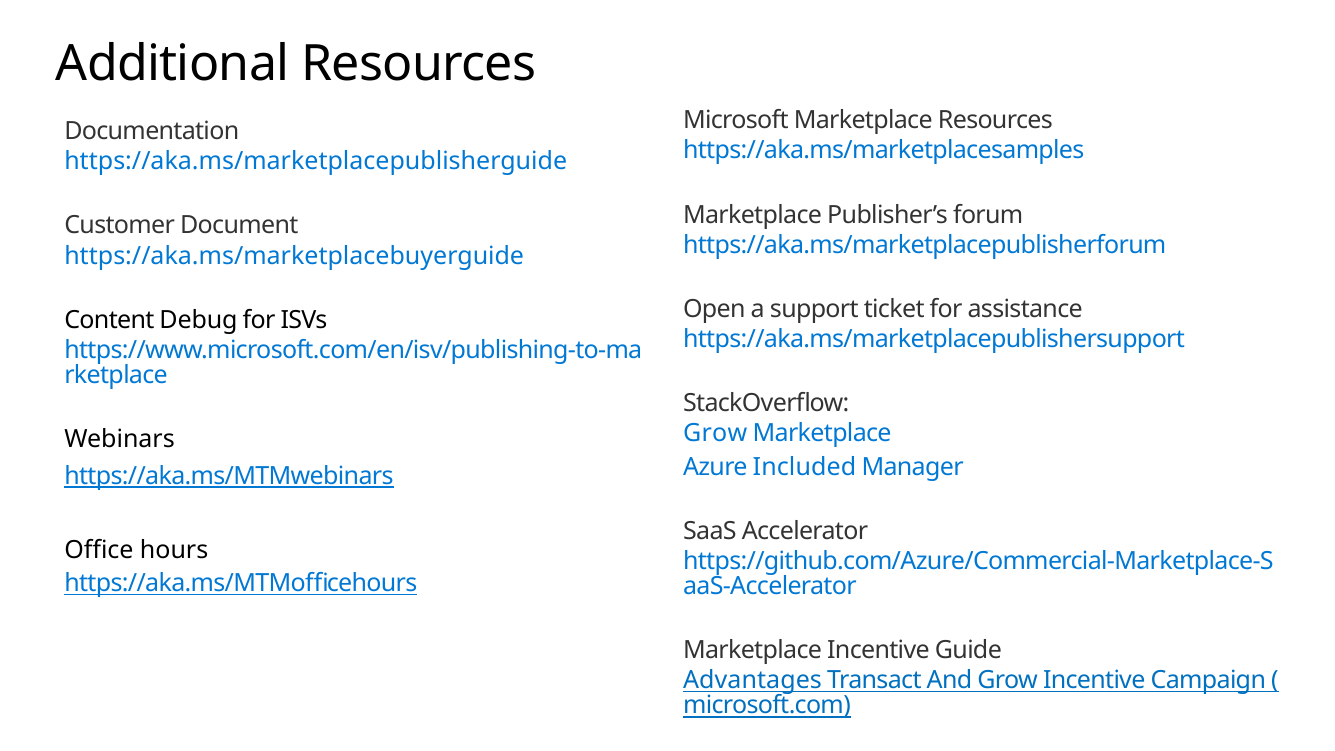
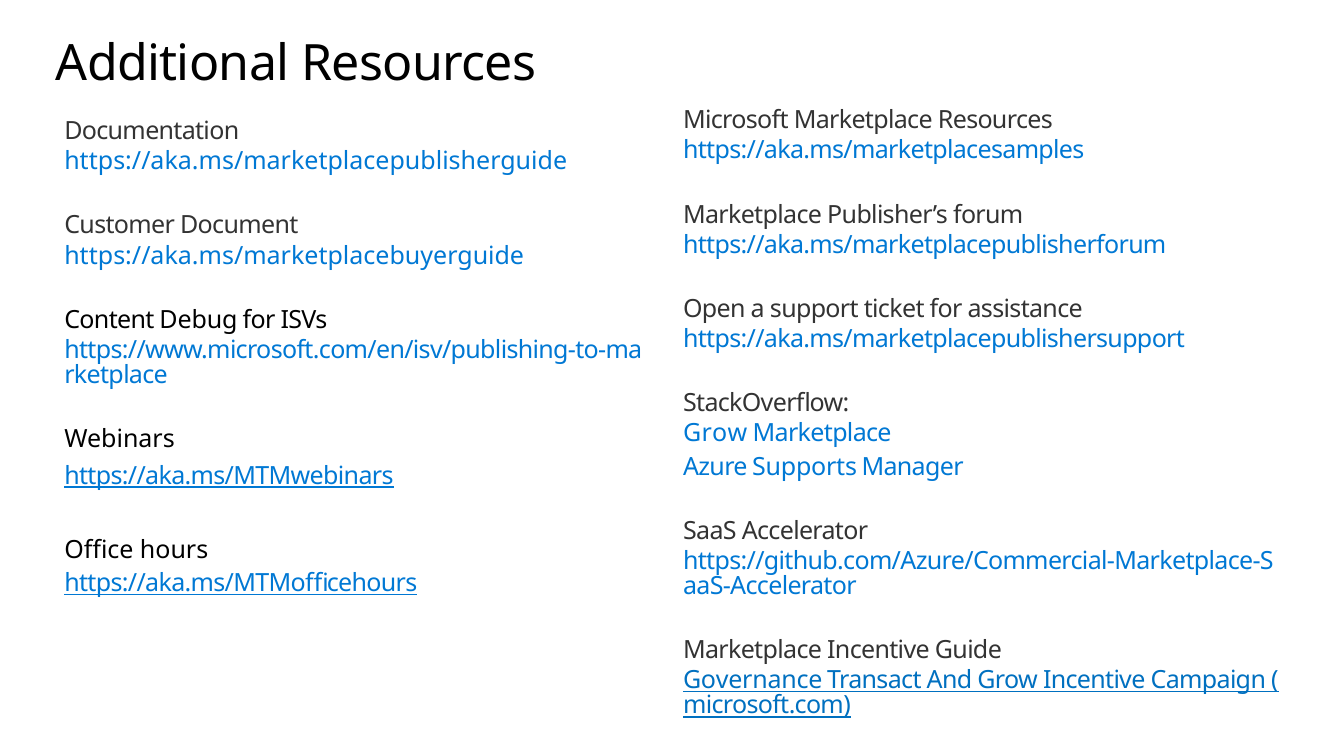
Included: Included -> Supports (805, 467)
Advantages: Advantages -> Governance (753, 680)
